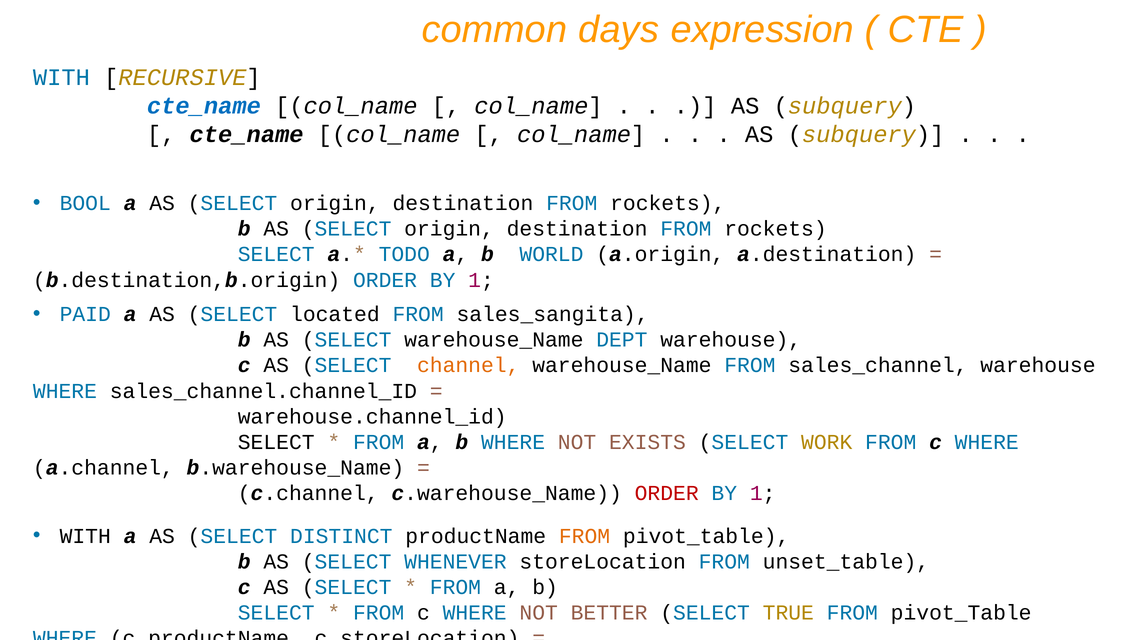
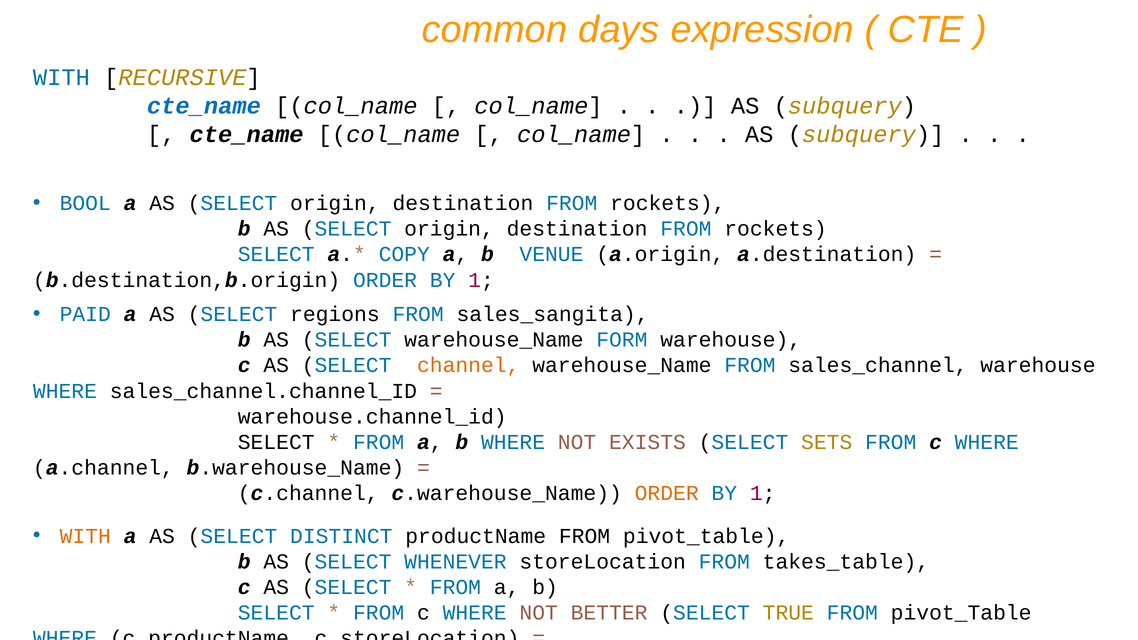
TODO: TODO -> COPY (404, 254)
WORLD: WORLD -> VENUE (551, 254)
located: located -> regions (335, 314)
DEPT: DEPT -> FORM (622, 340)
WORK: WORK -> SETS (827, 442)
ORDER colour: red -> orange (667, 493)
WITH colour: black -> orange (85, 536)
FROM colour: orange -> black (585, 536)
unset_table: unset_table -> takes_table (846, 562)
